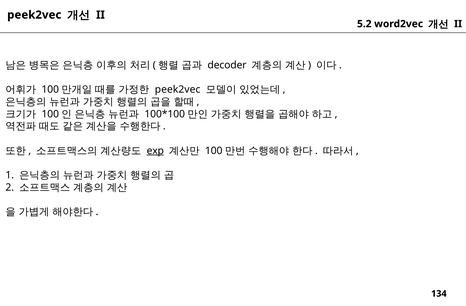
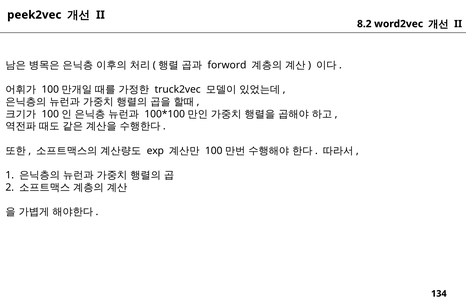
5.2: 5.2 -> 8.2 (364, 24)
decoder: decoder -> forword (227, 65)
peek2vec: peek2vec -> truck2vec (178, 90)
exp underline: present -> none (155, 151)
